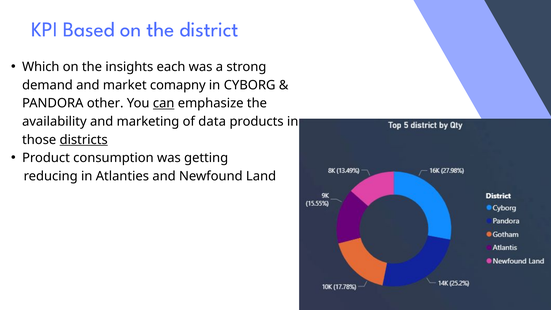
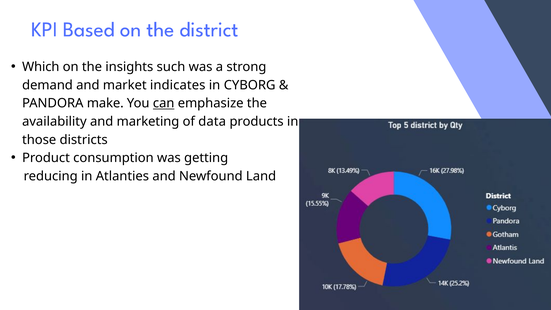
each: each -> such (171, 67)
comapny: comapny -> indicates (178, 85)
other: other -> make (105, 103)
districts underline: present -> none (84, 140)
